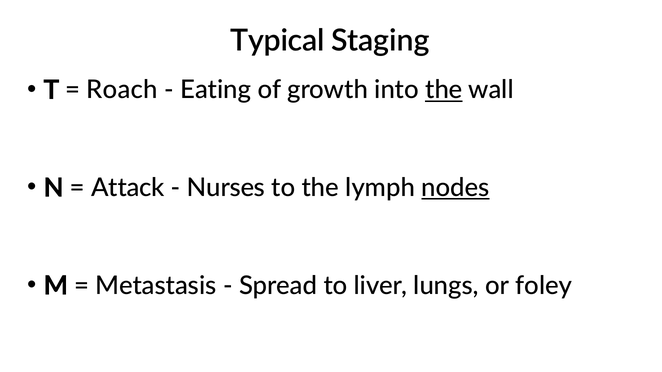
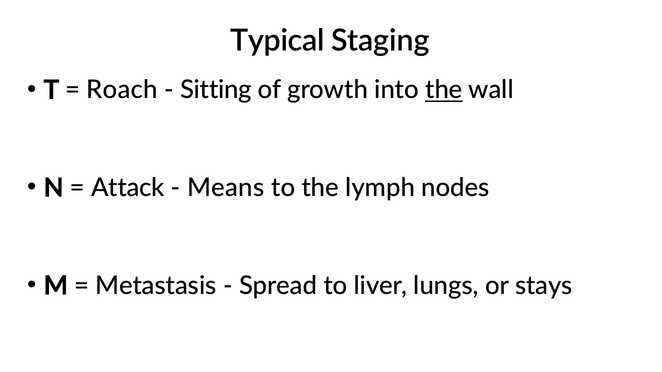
Eating: Eating -> Sitting (216, 90)
Nurses: Nurses -> Means (226, 188)
nodes underline: present -> none (456, 188)
foley: foley -> stays (544, 286)
